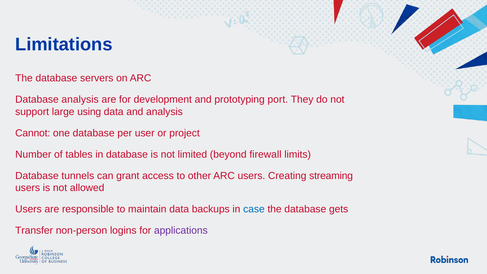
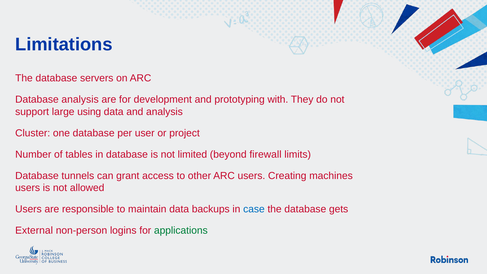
port: port -> with (278, 100)
Cannot: Cannot -> Cluster (33, 133)
streaming: streaming -> machines (331, 176)
Transfer: Transfer -> External (34, 230)
applications colour: purple -> green (181, 230)
